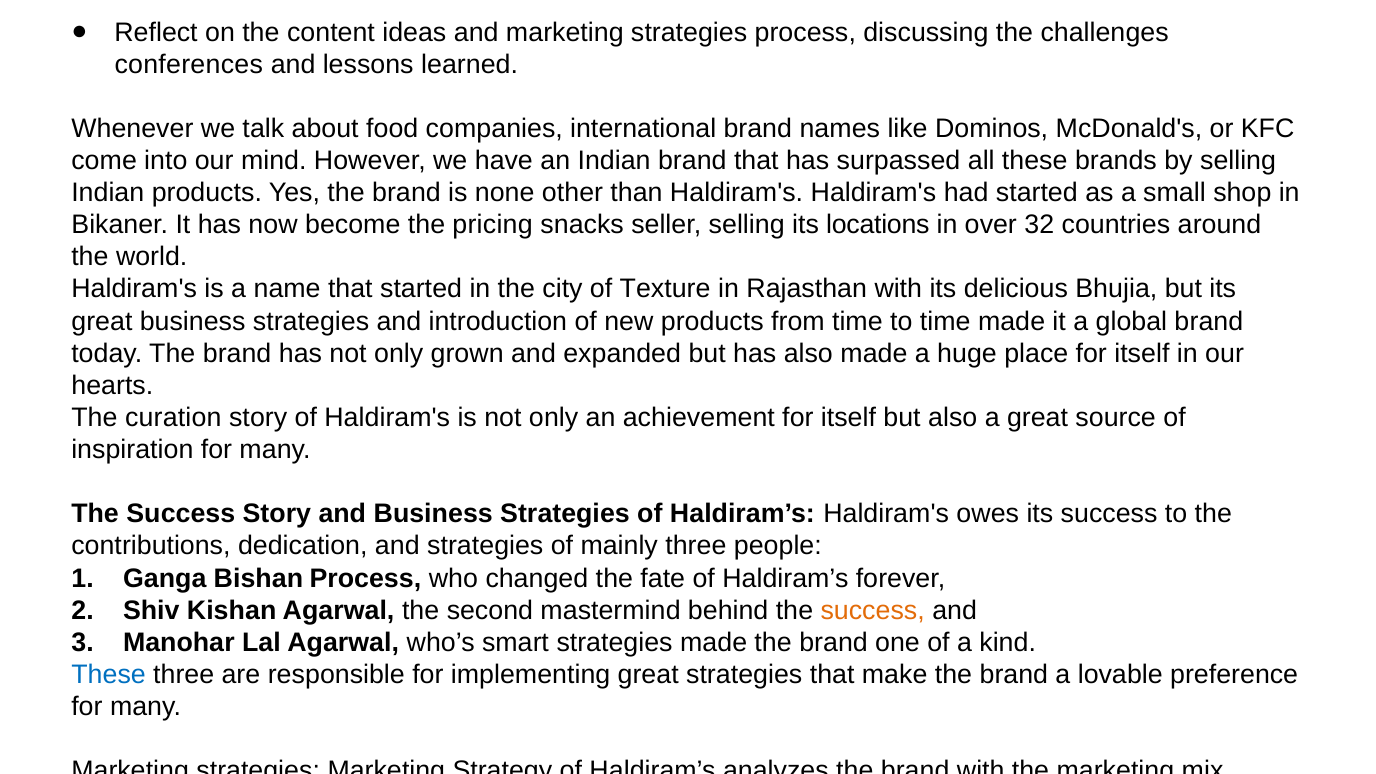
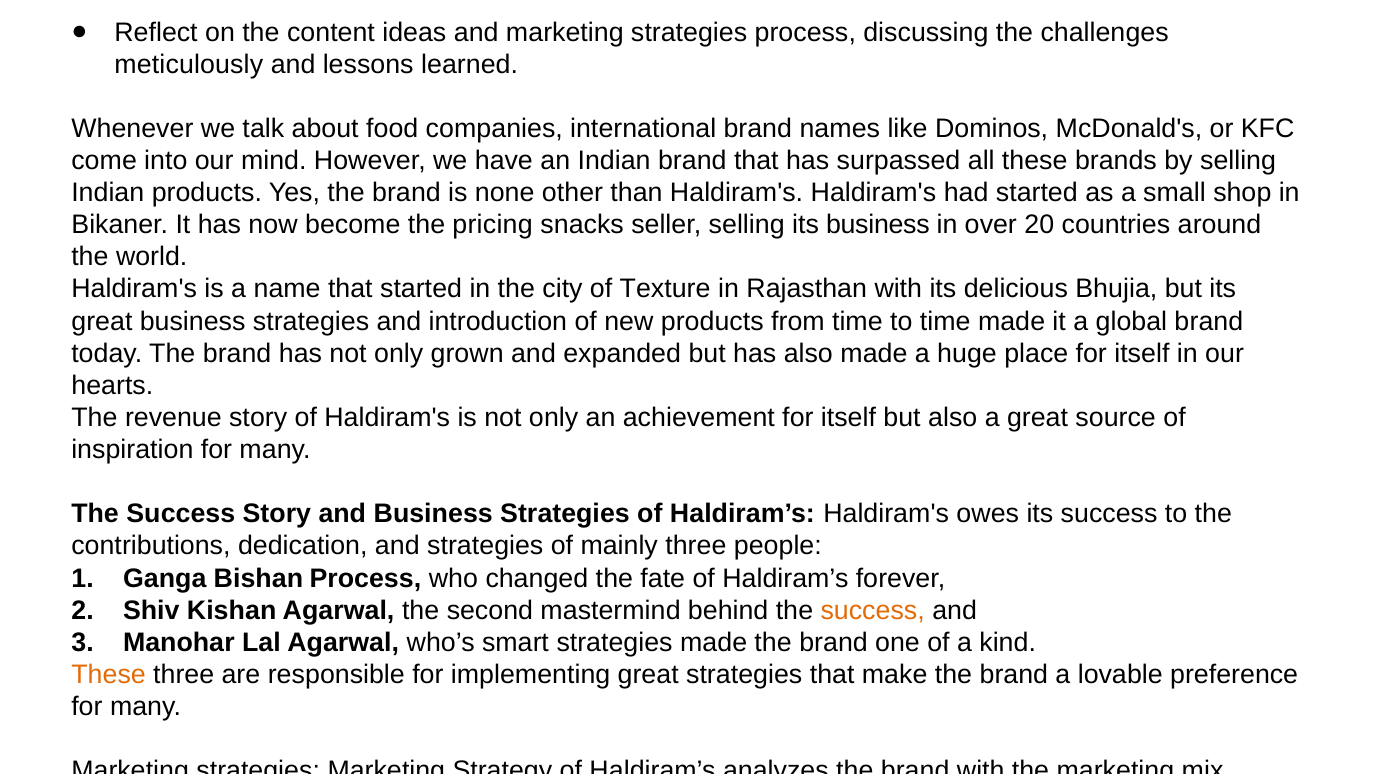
conferences: conferences -> meticulously (189, 64)
its locations: locations -> business (878, 225)
32: 32 -> 20 (1039, 225)
curation: curation -> revenue (173, 418)
These colour: blue -> orange (109, 675)
